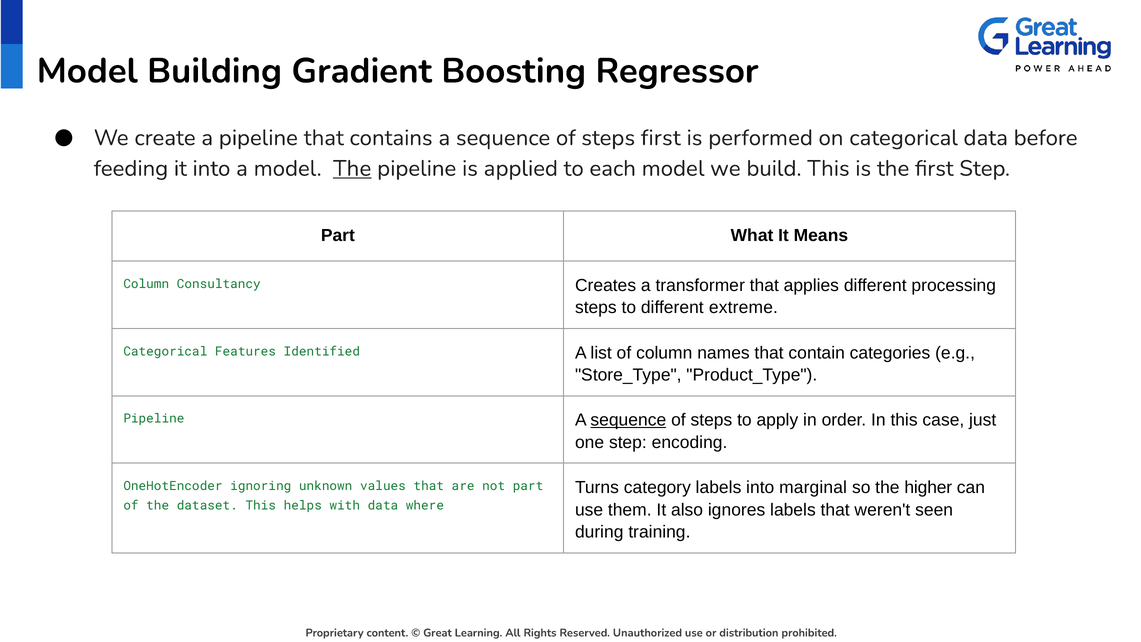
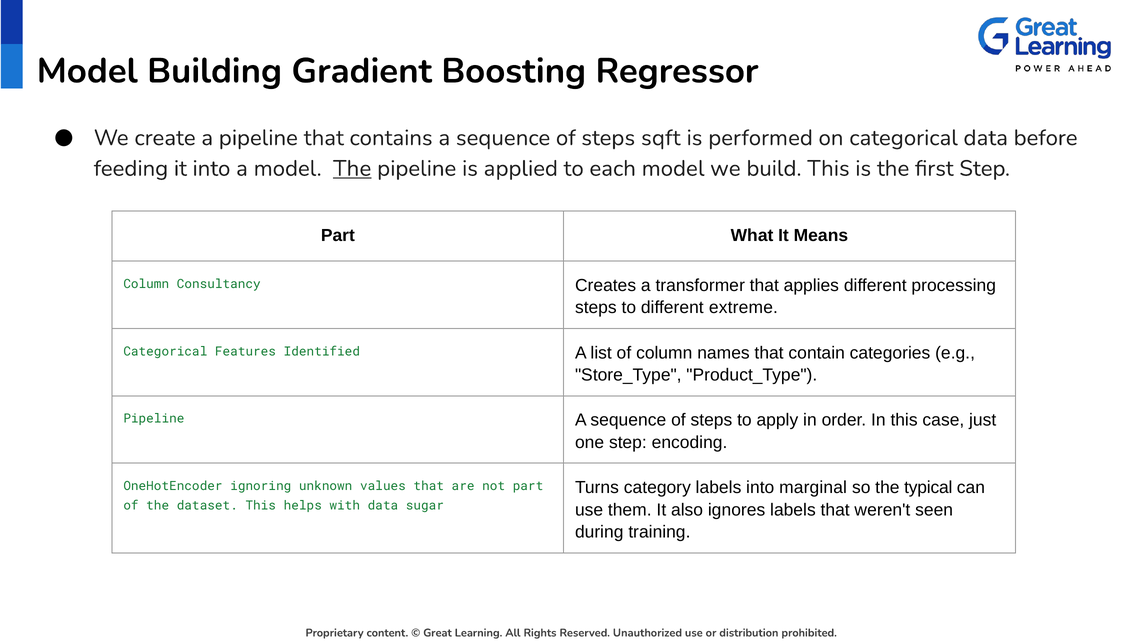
steps first: first -> sqft (661, 138)
sequence underline: present -> none (628, 420)
higher: higher -> typical (928, 487)
where: where -> sugar (425, 505)
